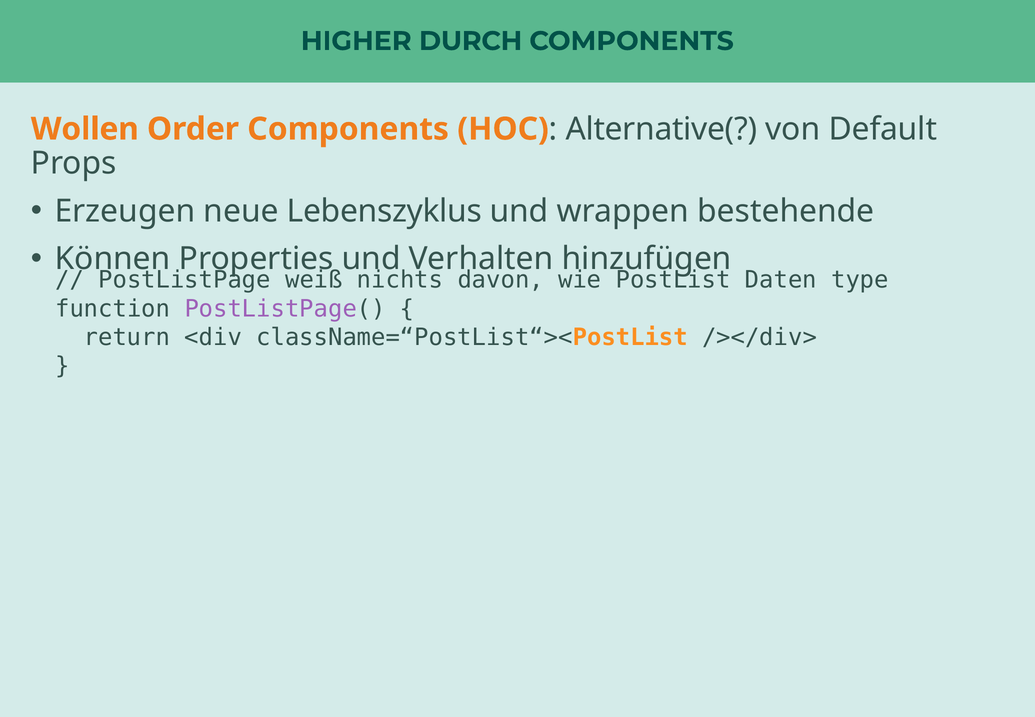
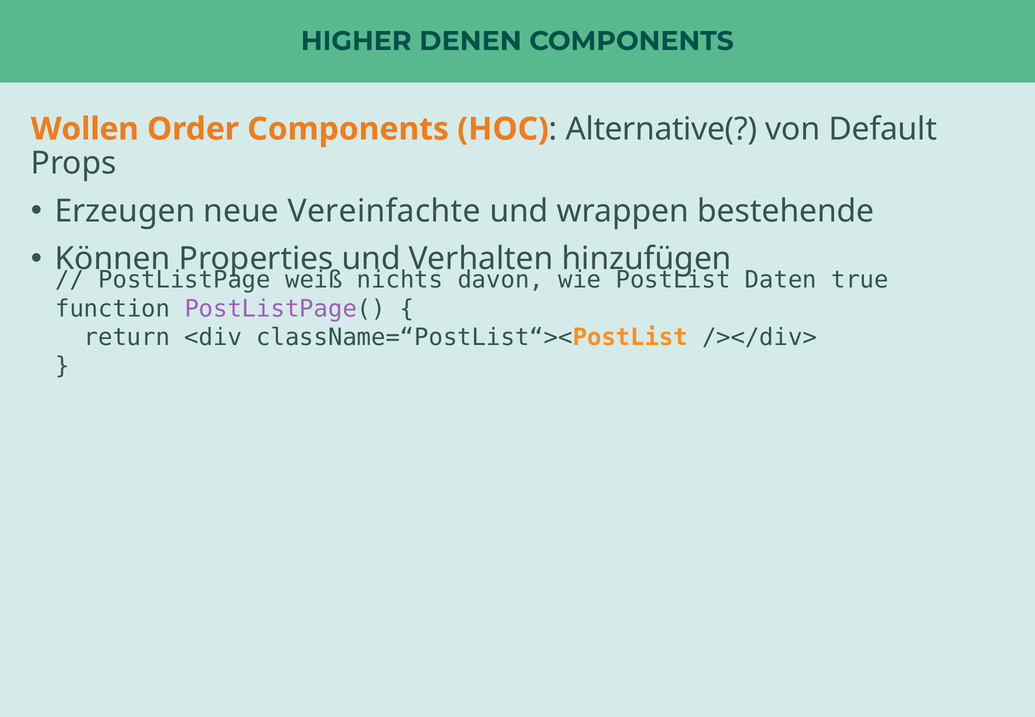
DURCH: DURCH -> DENEN (470, 41)
Lebenszyklus: Lebenszyklus -> Vereinfachte (384, 211)
type: type -> true (860, 280)
